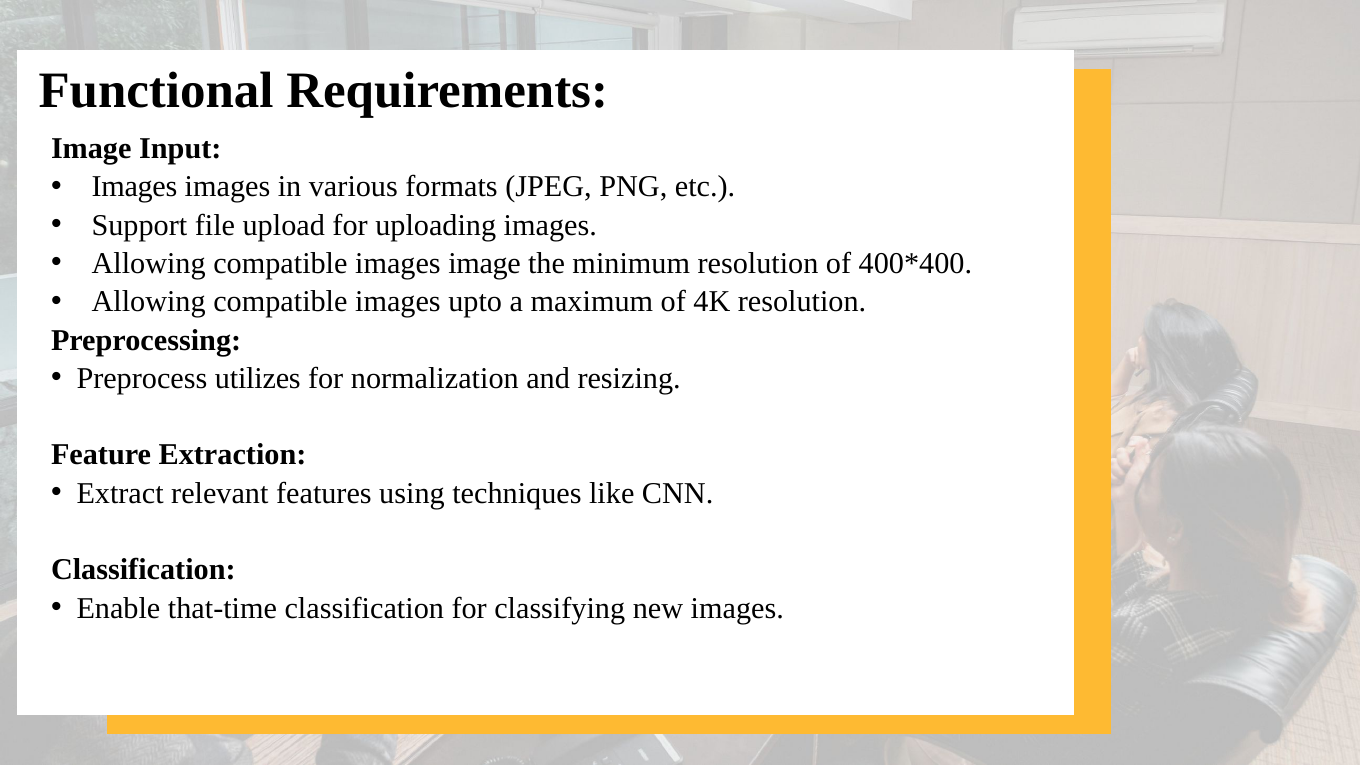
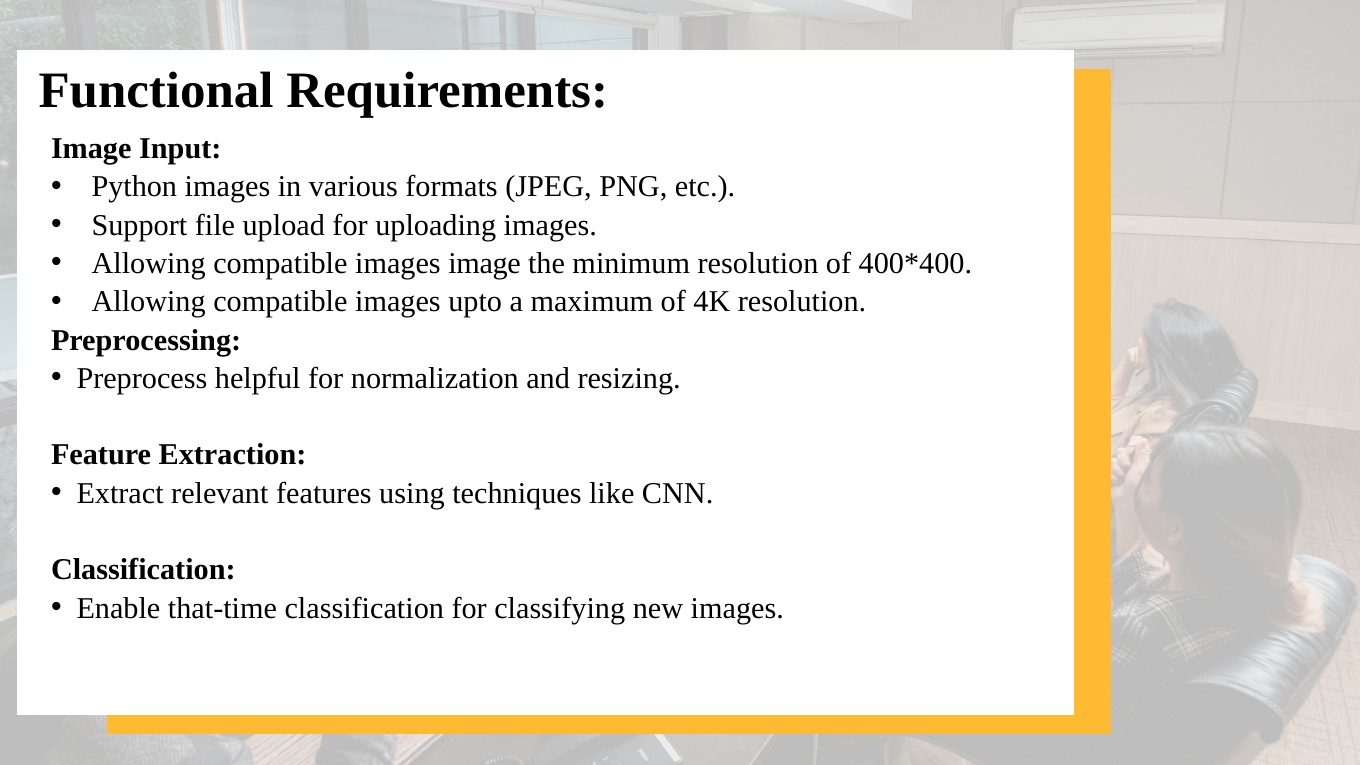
Images: Images -> Python (134, 187)
utilizes: utilizes -> helpful (258, 378)
